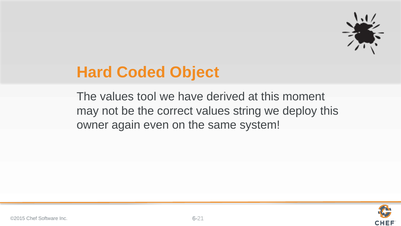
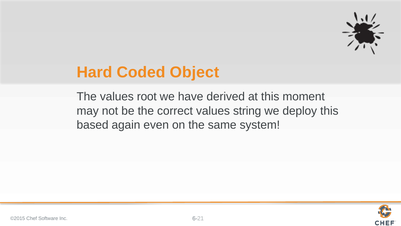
tool: tool -> root (147, 97)
owner: owner -> based (93, 125)
